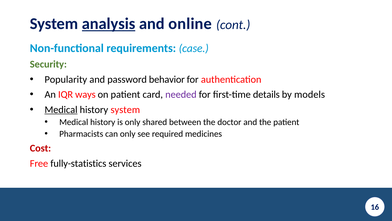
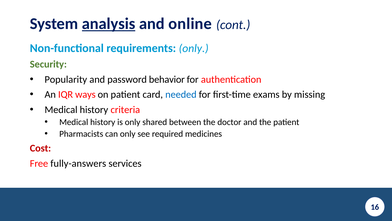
requirements case: case -> only (194, 48)
needed colour: purple -> blue (181, 94)
details: details -> exams (266, 94)
models: models -> missing (310, 94)
Medical underline: present -> none (61, 109)
history system: system -> criteria (125, 109)
fully-statistics: fully-statistics -> fully-answers (78, 163)
